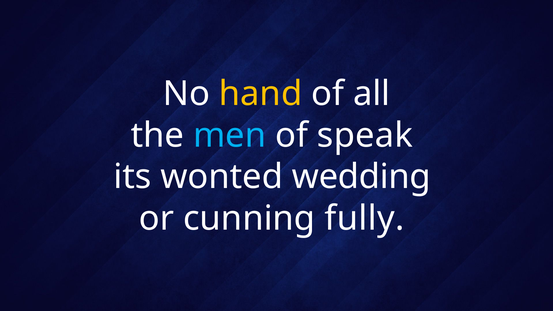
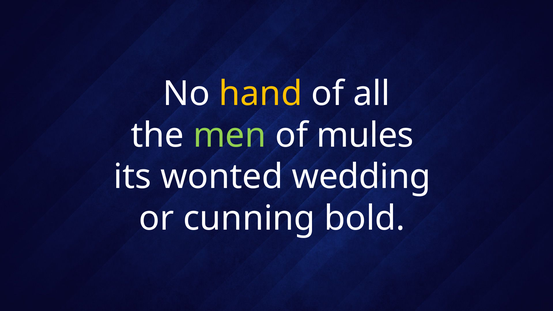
men colour: light blue -> light green (230, 135)
speak: speak -> mules (365, 135)
fully: fully -> bold (365, 218)
